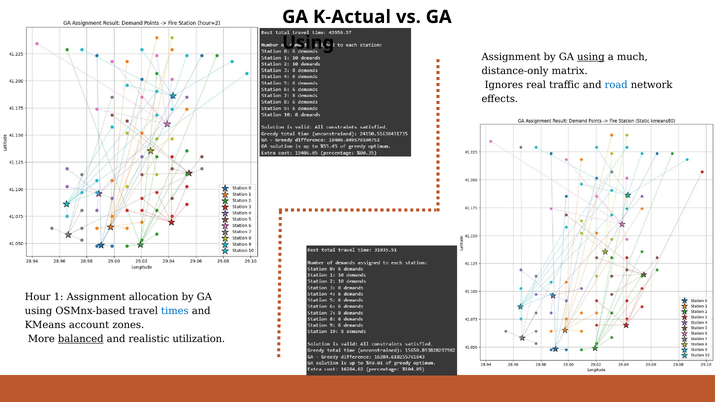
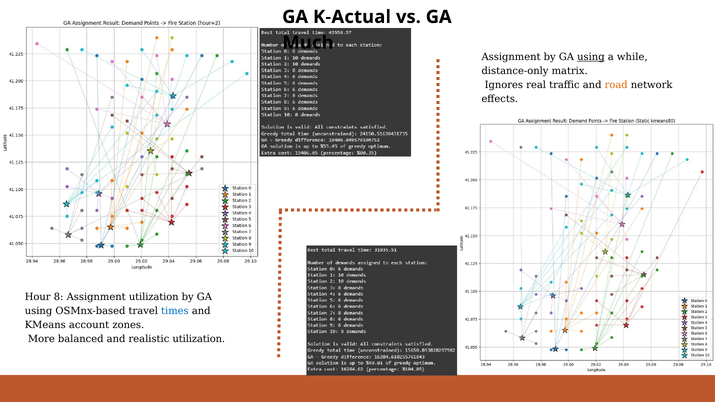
Using: Using -> Much (308, 43)
much: much -> while (632, 57)
road colour: blue -> orange (616, 85)
1: 1 -> 8 (59, 297)
Assignment allocation: allocation -> utilization (154, 297)
balanced underline: present -> none (81, 339)
